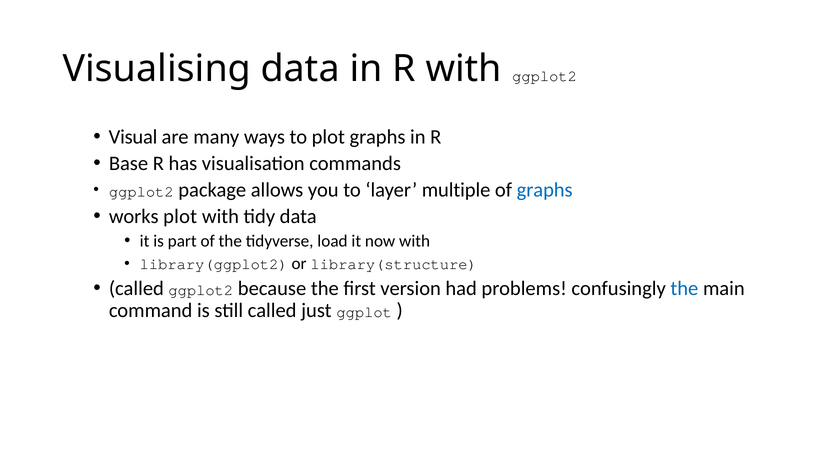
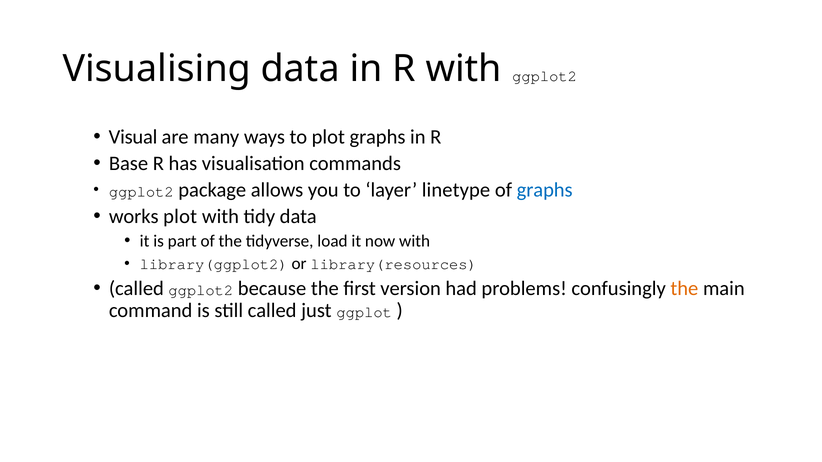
multiple: multiple -> linetype (456, 190)
library(structure: library(structure -> library(resources (394, 264)
the colour: blue -> orange (684, 289)
